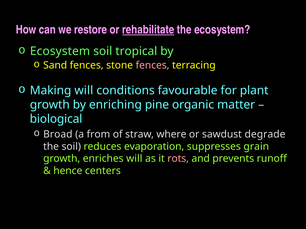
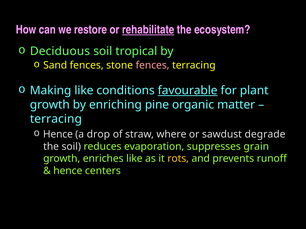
Ecosystem: Ecosystem -> Deciduous (60, 51)
Making will: will -> like (84, 91)
favourable underline: none -> present (188, 91)
biological: biological -> terracing (56, 119)
Broad: Broad -> Hence (58, 135)
from: from -> drop (98, 135)
enriches will: will -> like (134, 159)
rots colour: pink -> yellow (178, 159)
